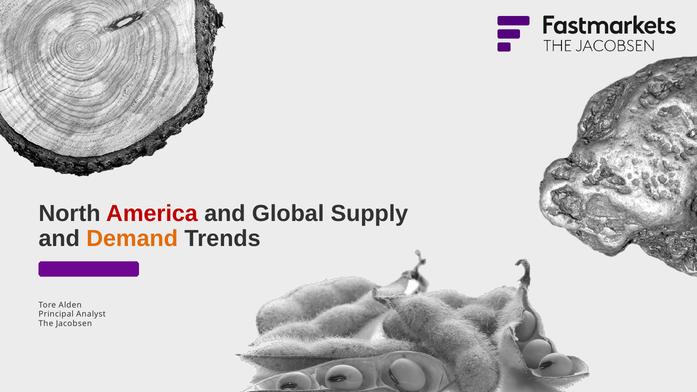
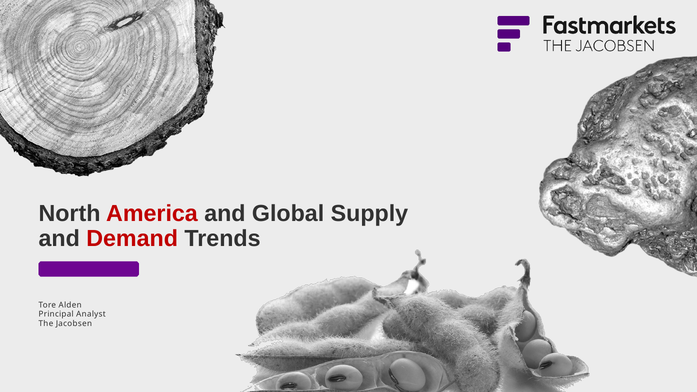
Demand colour: orange -> red (132, 239)
